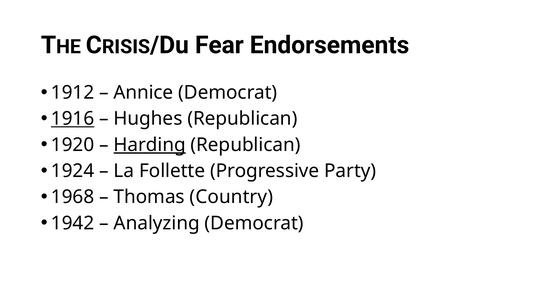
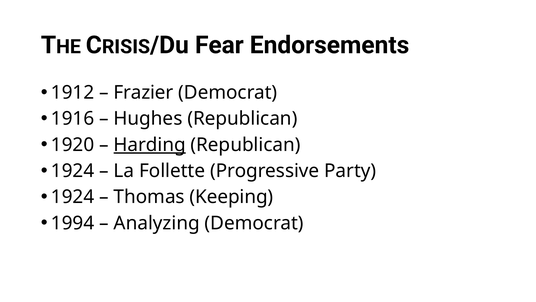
Annice: Annice -> Frazier (143, 92)
1916 underline: present -> none (73, 118)
1968: 1968 -> 1924 (73, 197)
Country: Country -> Keeping (231, 197)
1942: 1942 -> 1994 (73, 223)
